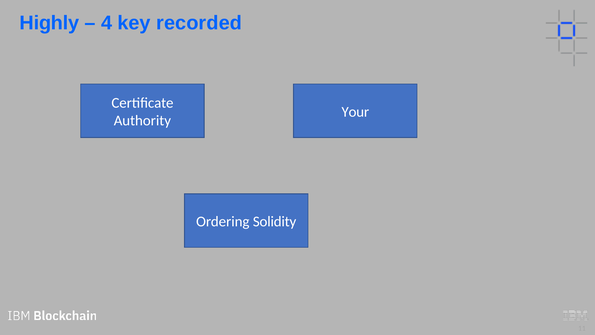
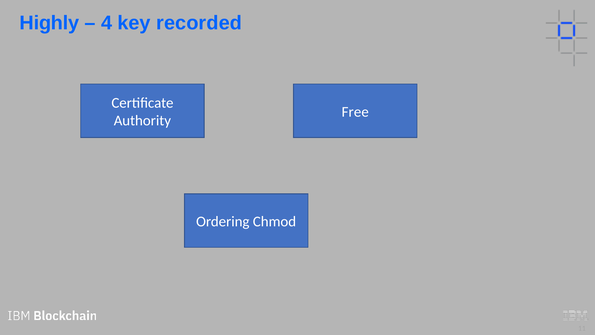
Your: Your -> Free (355, 112)
Solidity: Solidity -> Chmod (275, 221)
